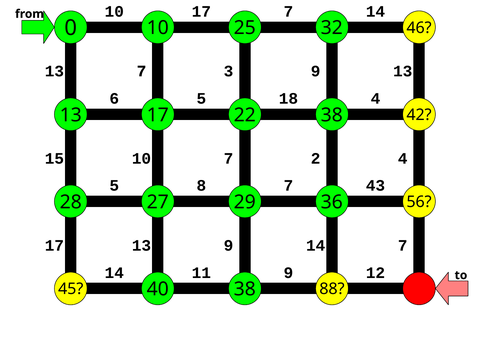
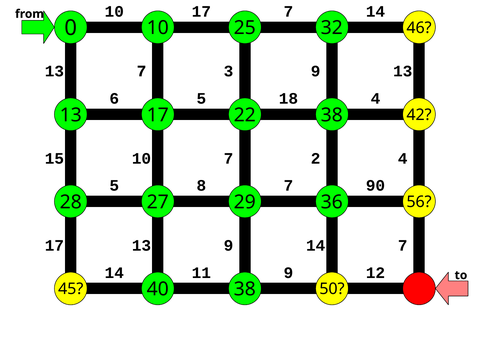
43: 43 -> 90 (375, 186)
88: 88 -> 50 (332, 289)
